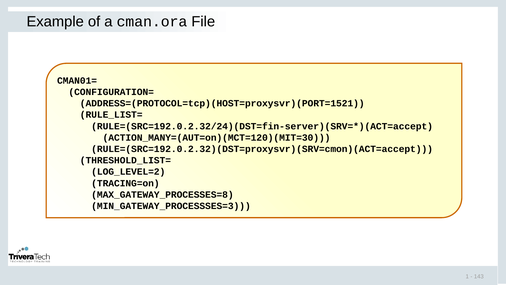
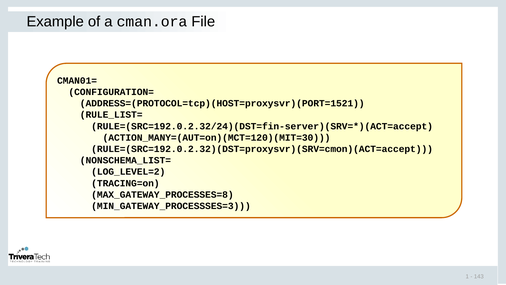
THRESHOLD_LIST=: THRESHOLD_LIST= -> NONSCHEMA_LIST= (125, 160)
